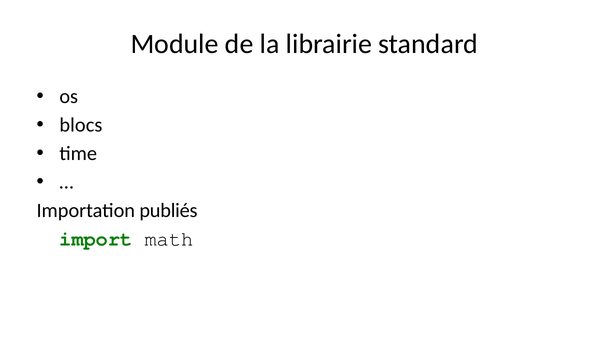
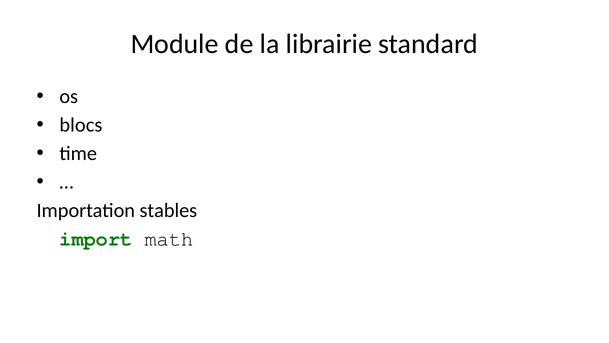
publiés: publiés -> stables (168, 210)
